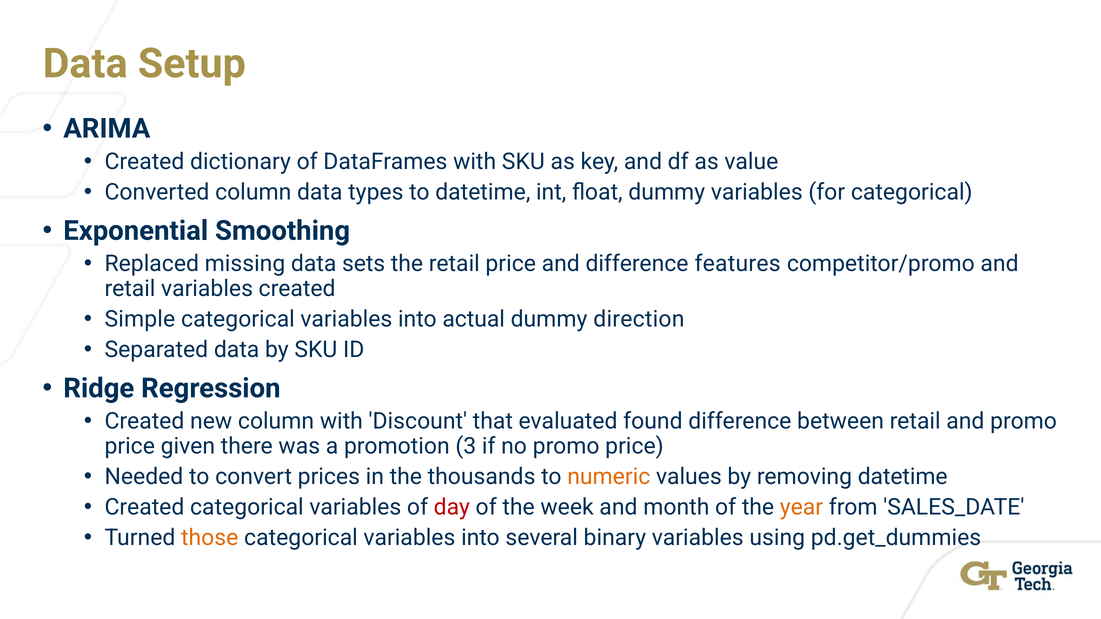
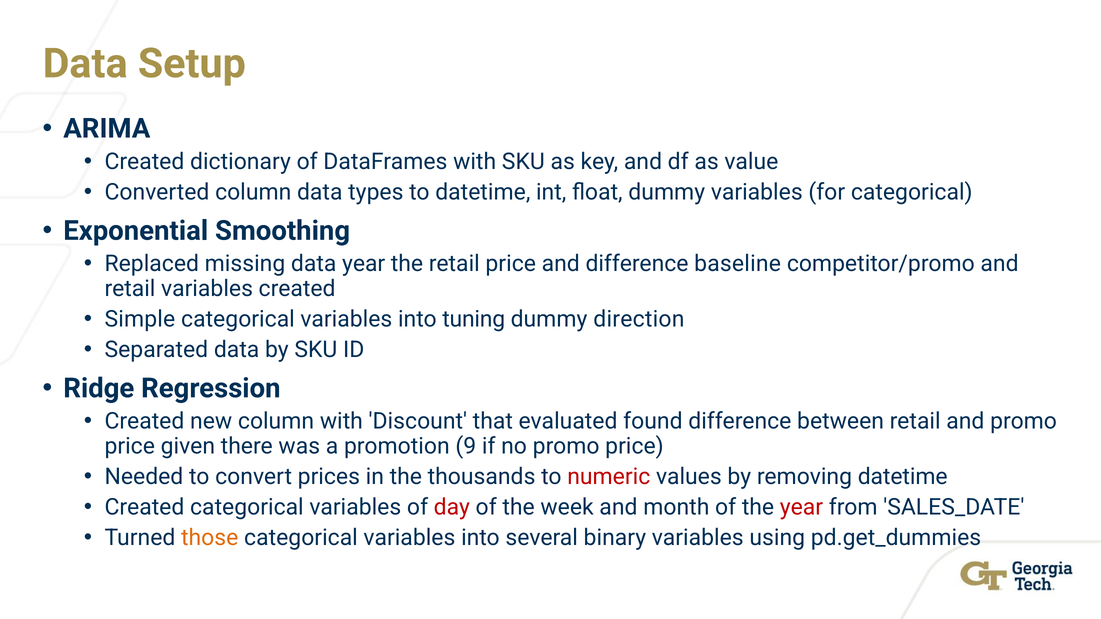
data sets: sets -> year (364, 264)
features: features -> baseline (738, 264)
actual: actual -> tuning (474, 319)
3: 3 -> 9 (466, 446)
numeric colour: orange -> red (609, 477)
year colour: orange -> red (801, 507)
